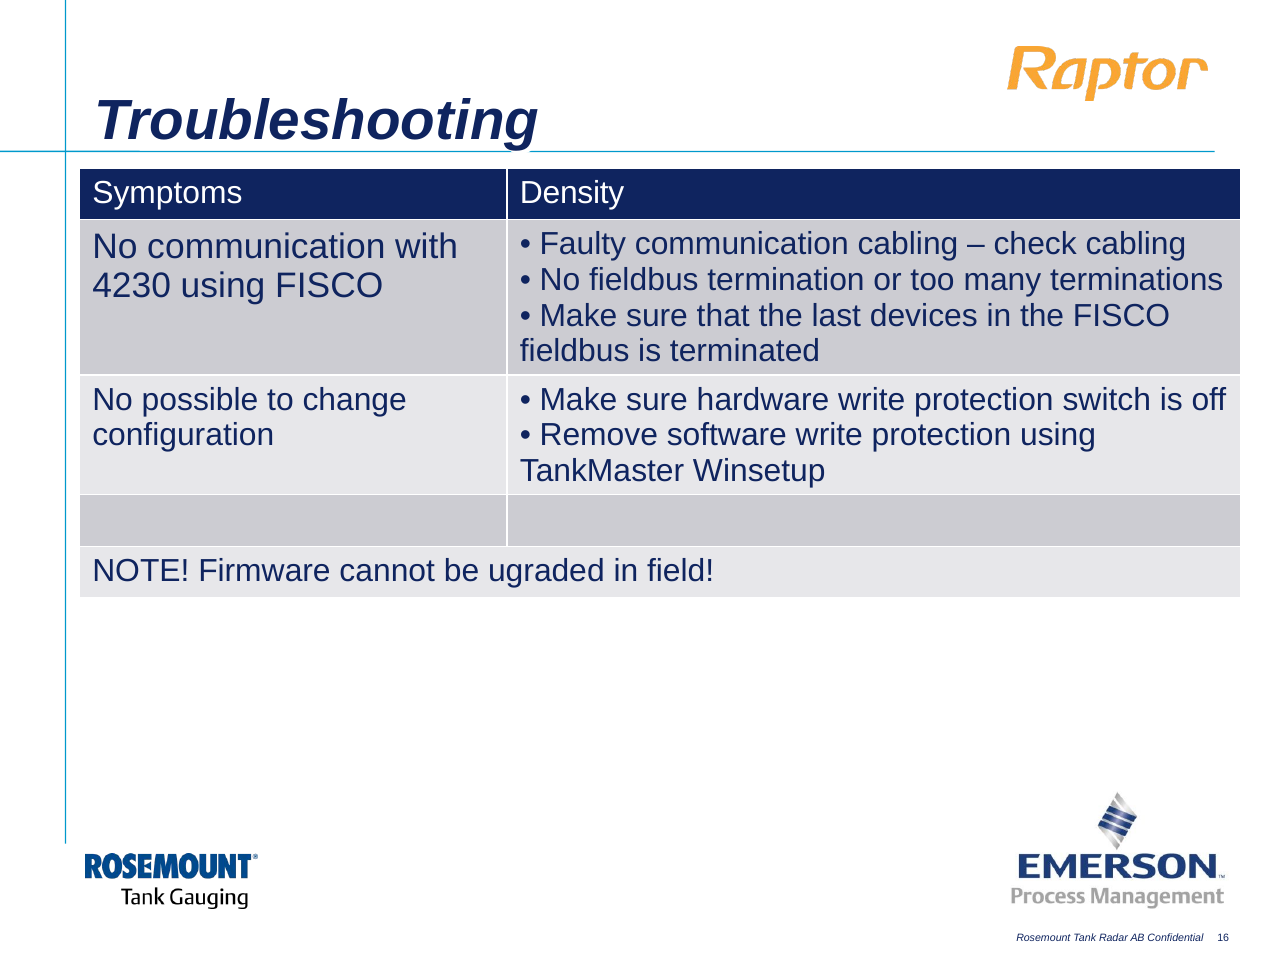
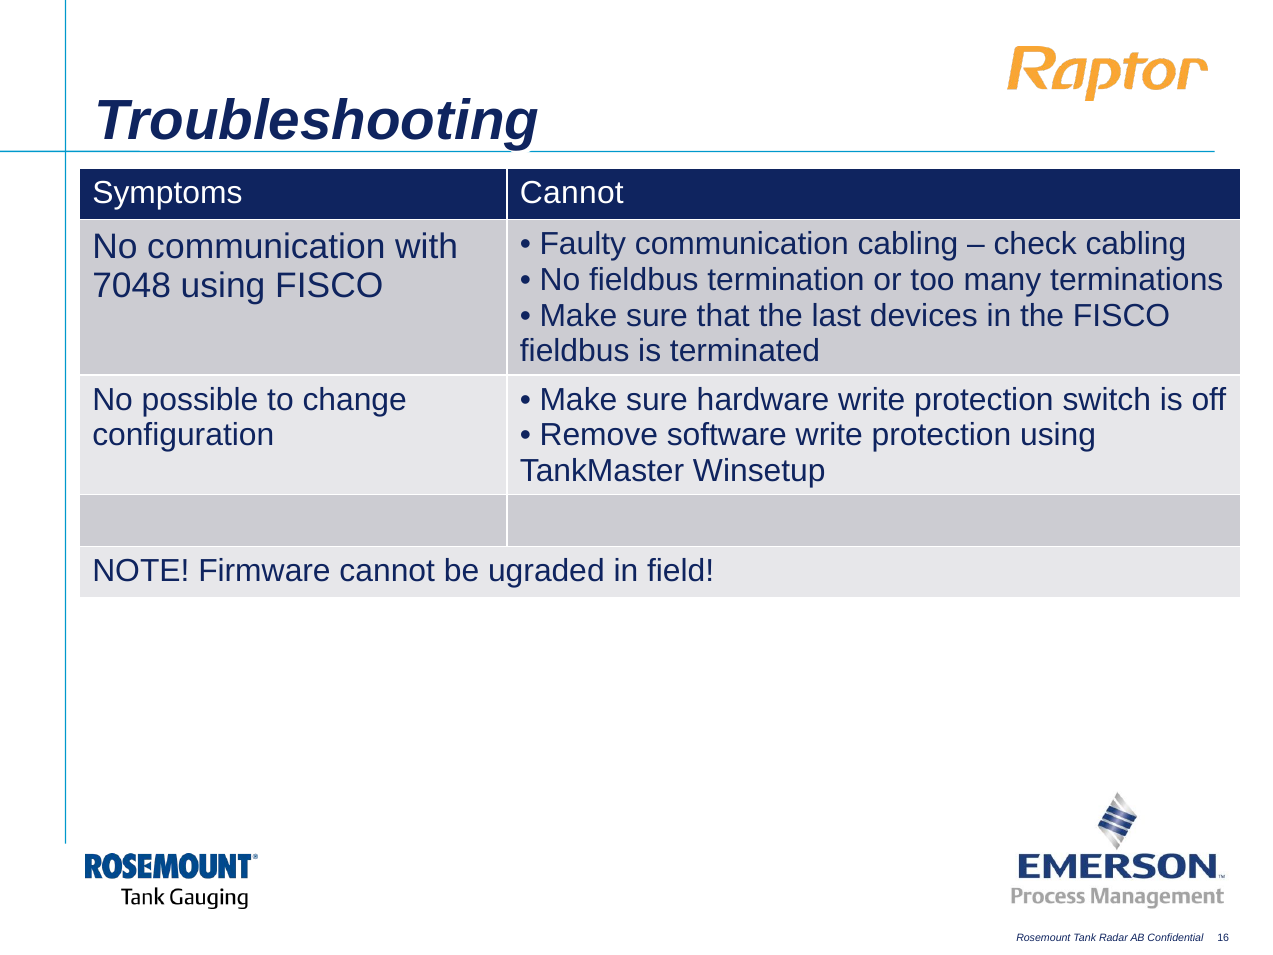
Symptoms Density: Density -> Cannot (572, 193)
4230: 4230 -> 7048 (132, 286)
